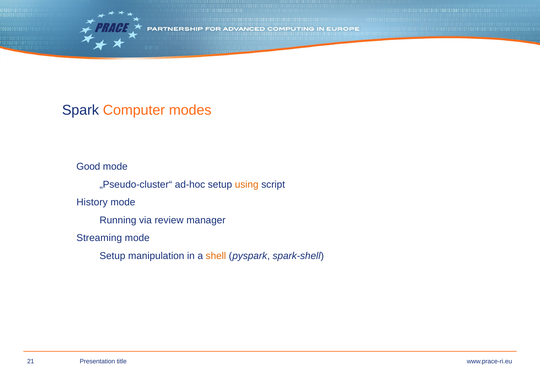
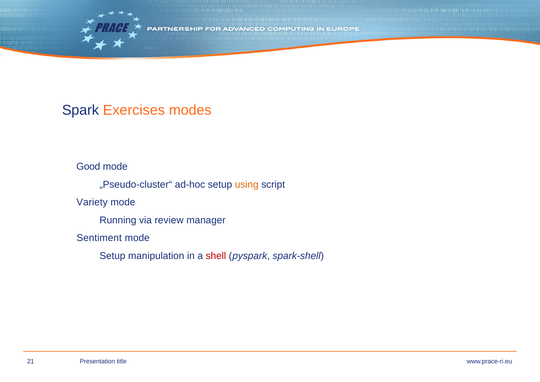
Computer: Computer -> Exercises (134, 110)
History: History -> Variety (92, 202)
Streaming: Streaming -> Sentiment (99, 238)
shell colour: orange -> red (216, 256)
